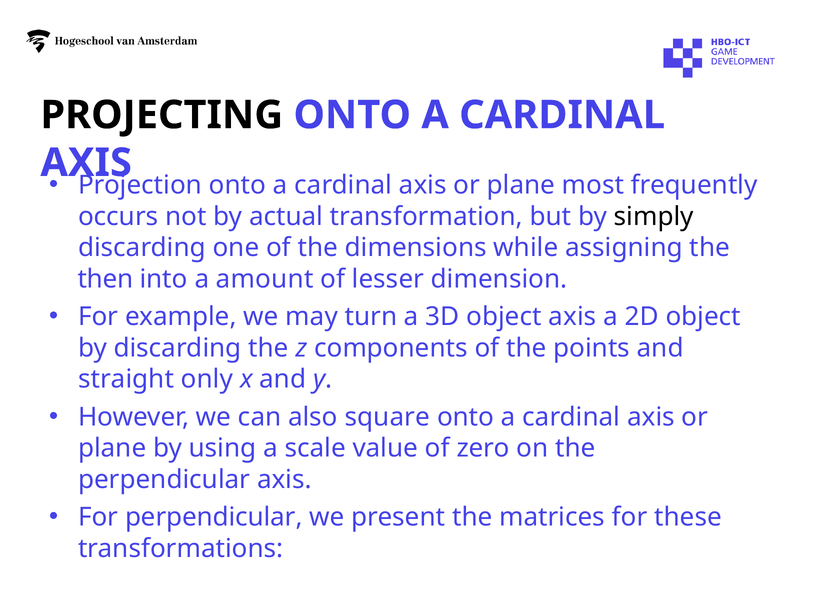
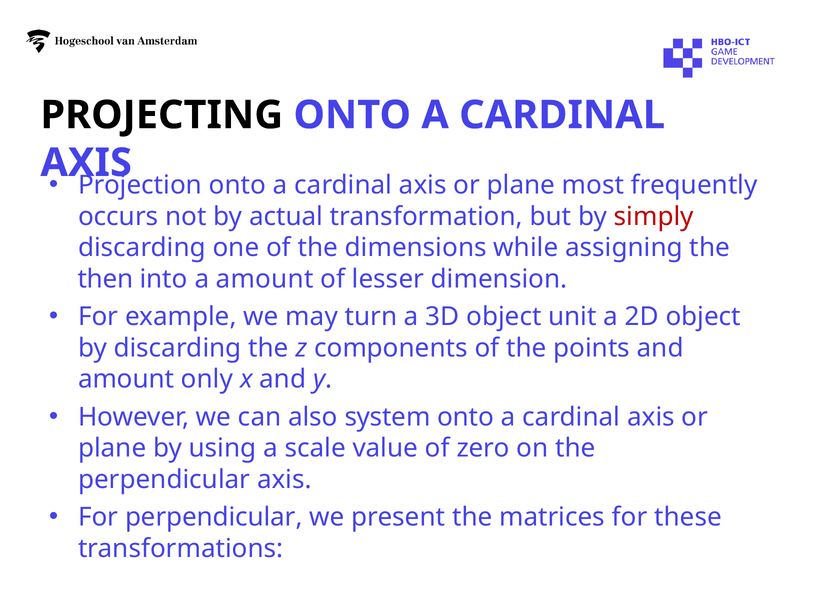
simply colour: black -> red (654, 217)
object axis: axis -> unit (572, 317)
straight: straight -> amount (126, 380)
square: square -> system (387, 417)
